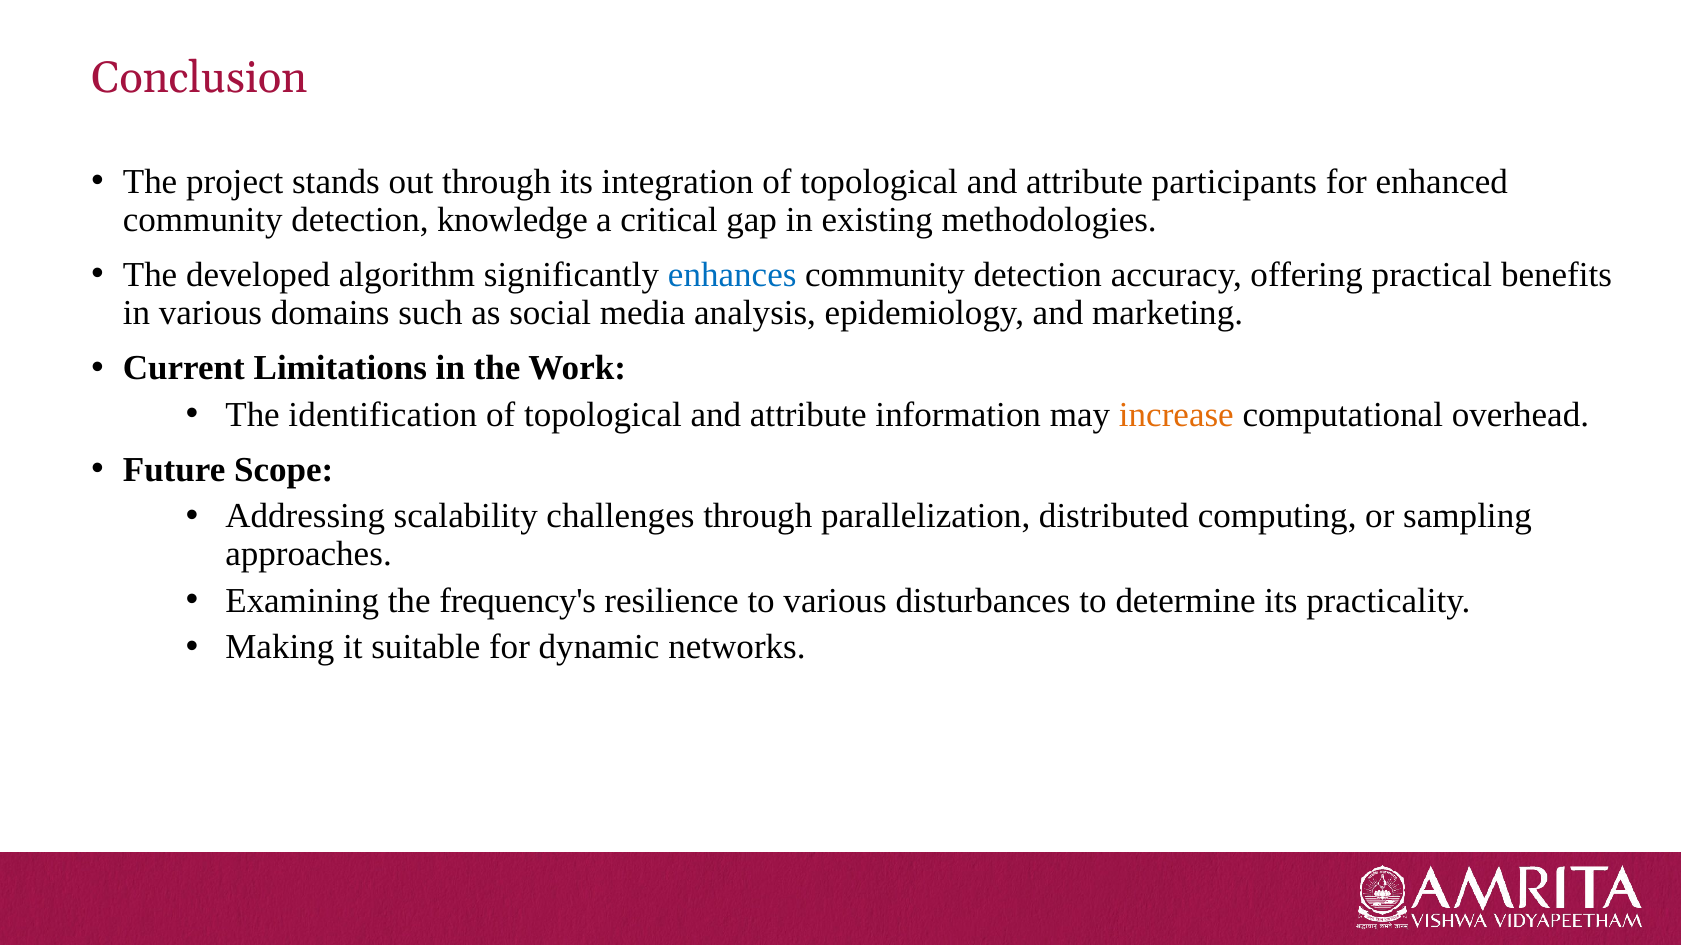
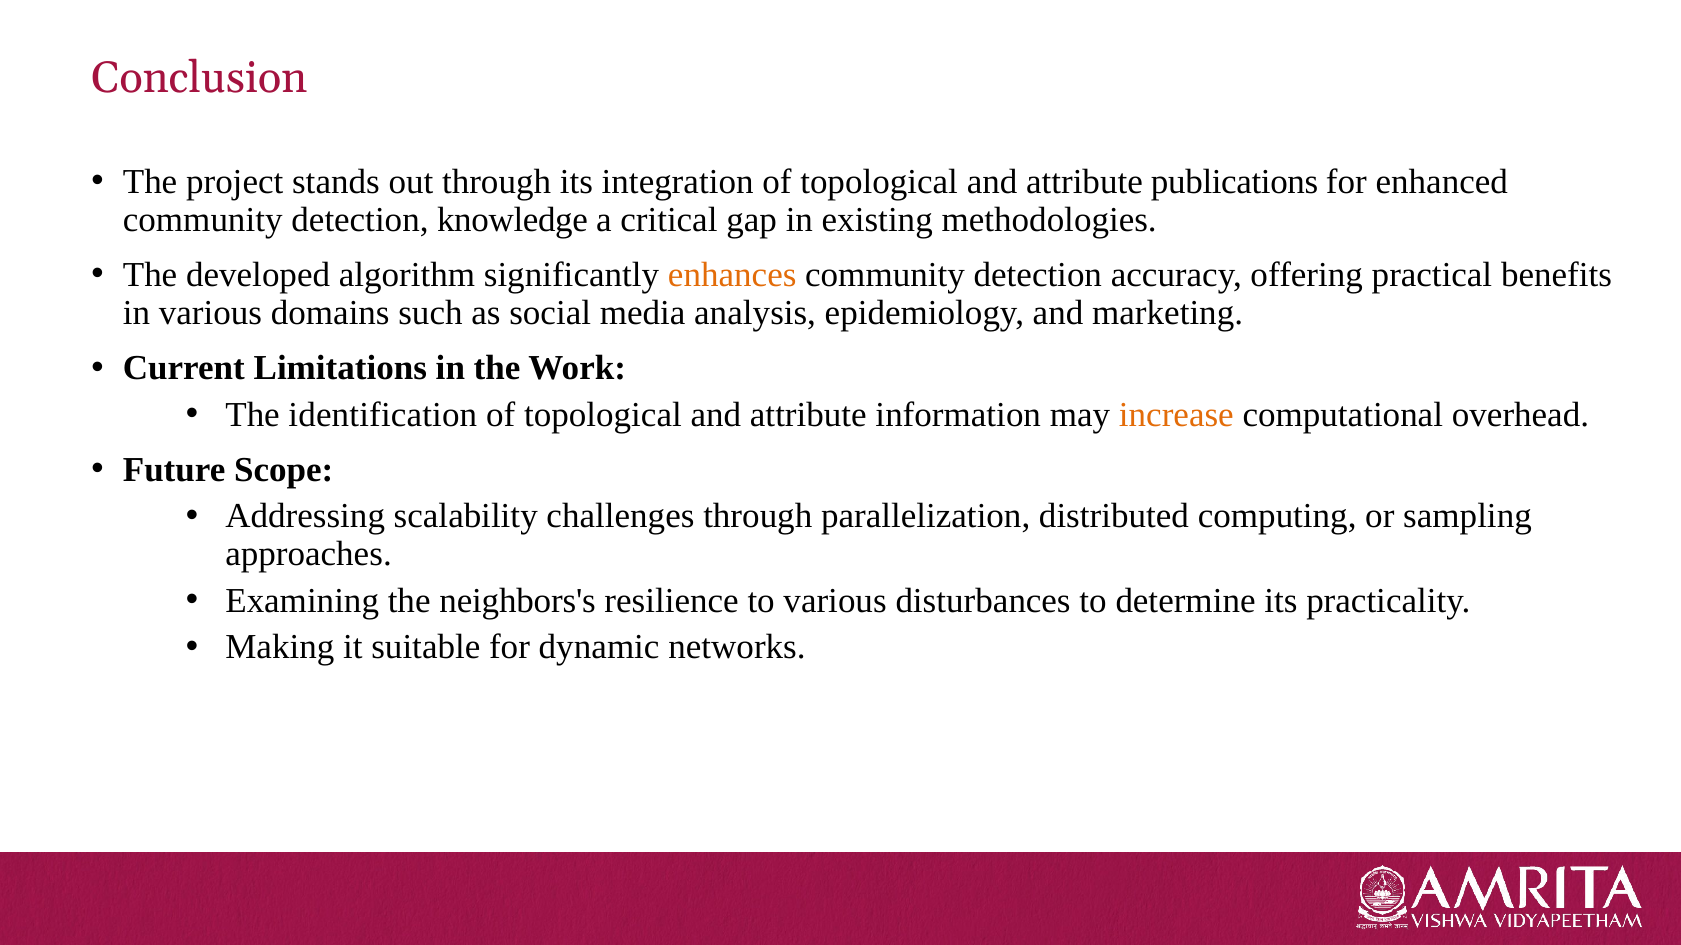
participants: participants -> publications (1235, 182)
enhances colour: blue -> orange (732, 275)
frequency's: frequency's -> neighbors's (518, 601)
